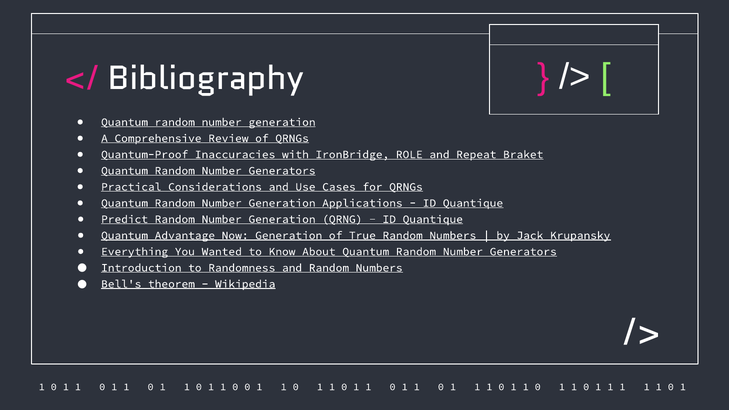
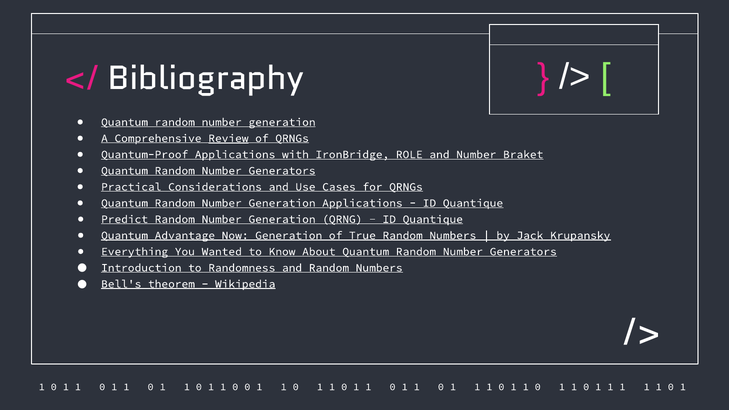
Review underline: none -> present (228, 138)
Quantum-Proof Inaccuracies: Inaccuracies -> Applications (235, 154)
and Repeat: Repeat -> Number (476, 154)
